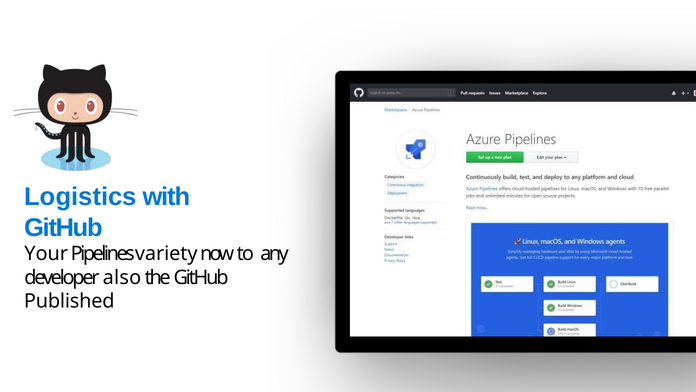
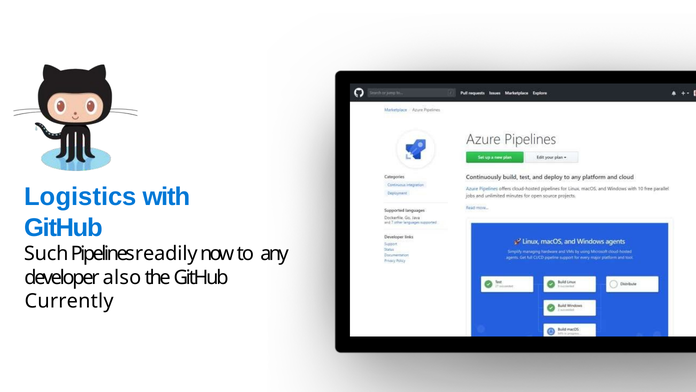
Your: Your -> Such (46, 253)
variety: variety -> readily (166, 253)
Published: Published -> Currently (69, 301)
